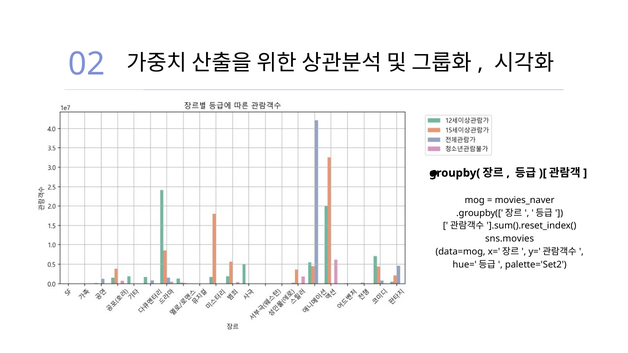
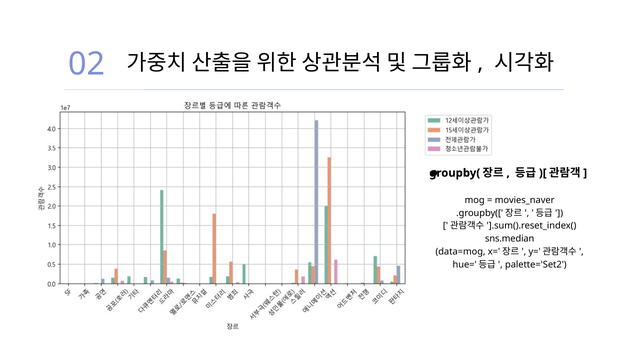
sns.movies: sns.movies -> sns.median (510, 239)
